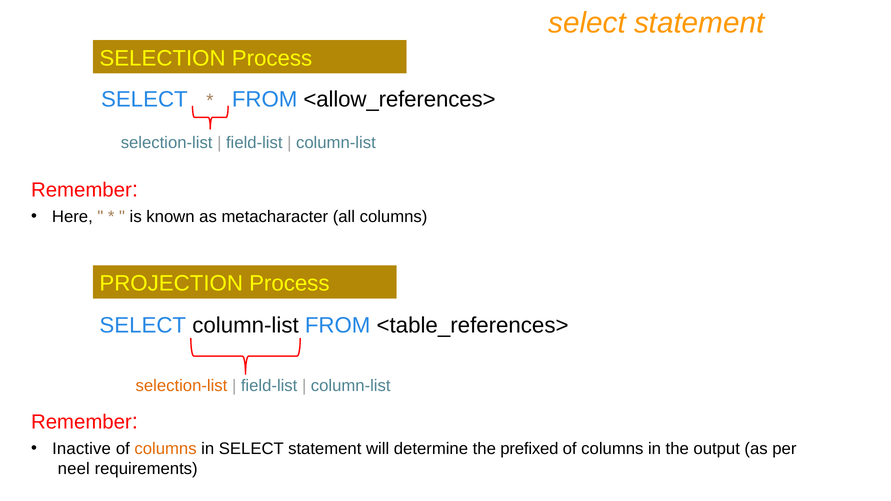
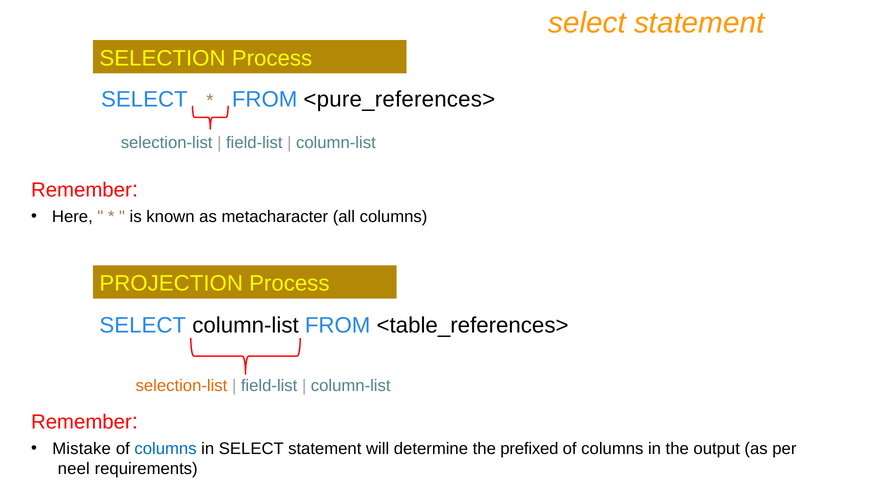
<allow_references>: <allow_references> -> <pure_references> (399, 99)
Inactive: Inactive -> Mistake (82, 449)
columns colour: orange -> blue (166, 449)
